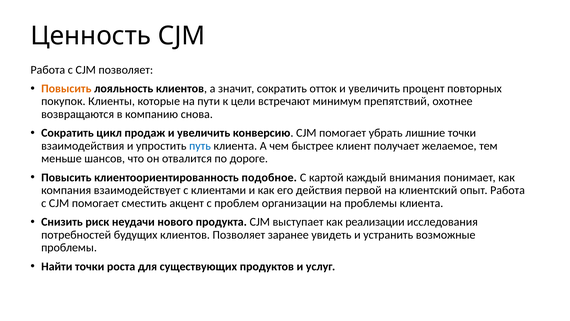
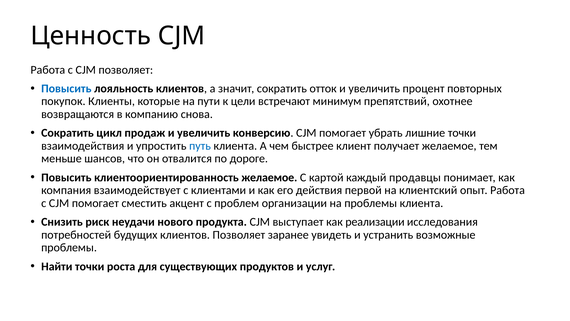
Повысить colour: orange -> blue (66, 88)
клиентоориентированность подобное: подобное -> желаемое (269, 177)
внимания: внимания -> продавцы (415, 177)
